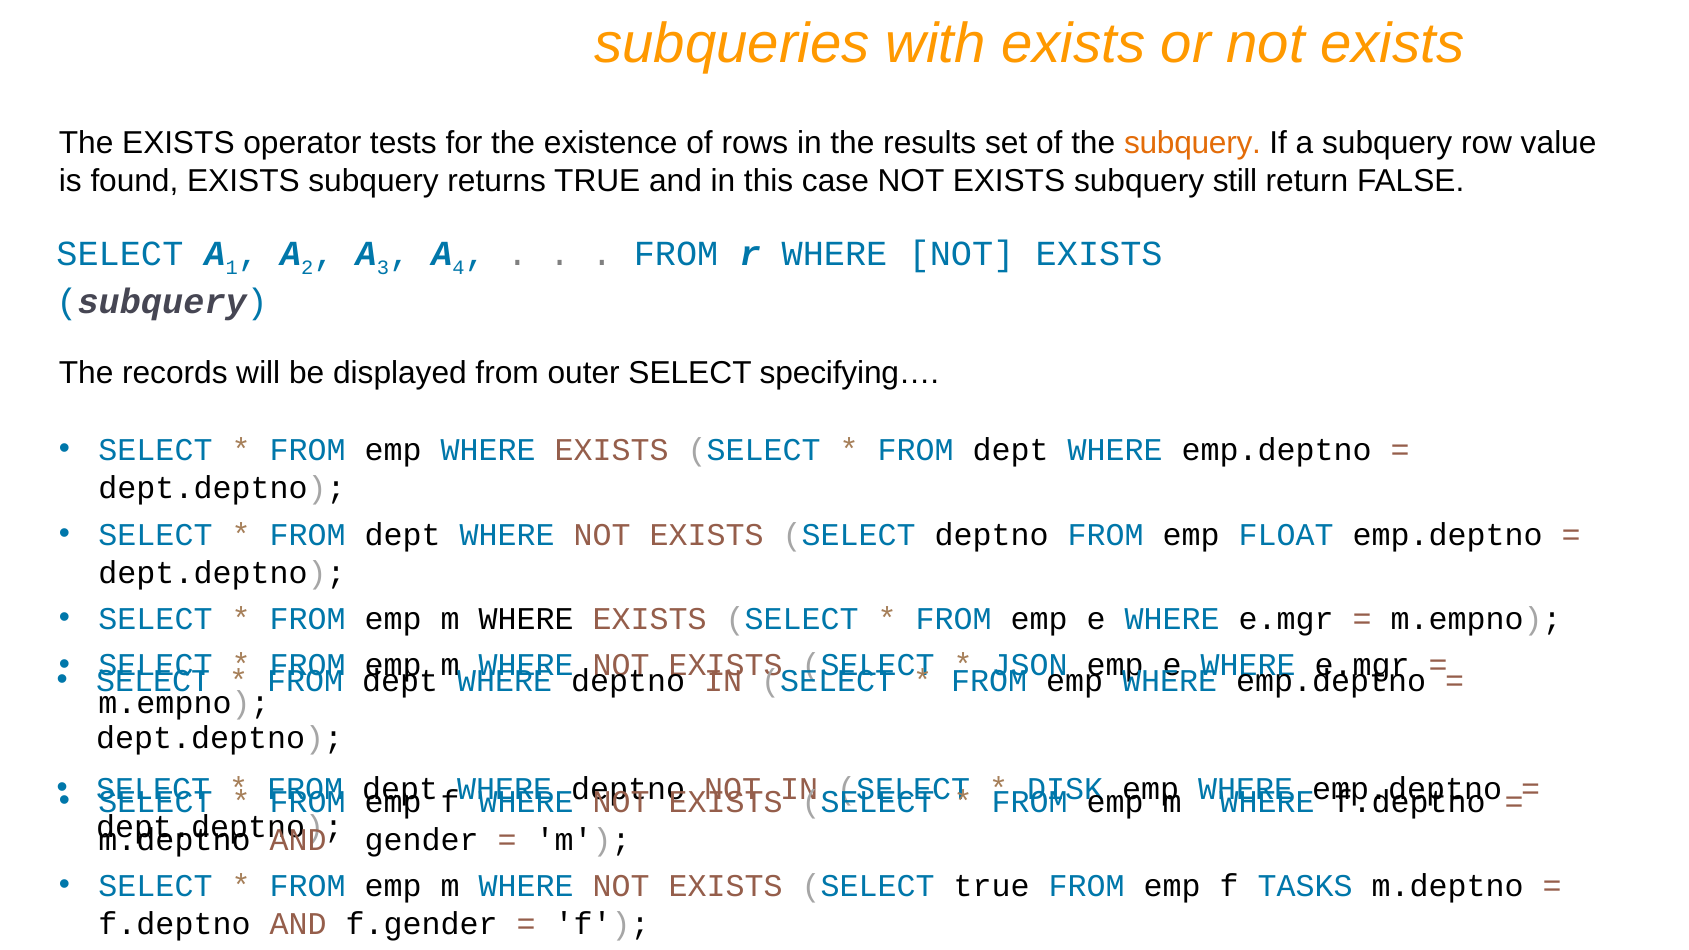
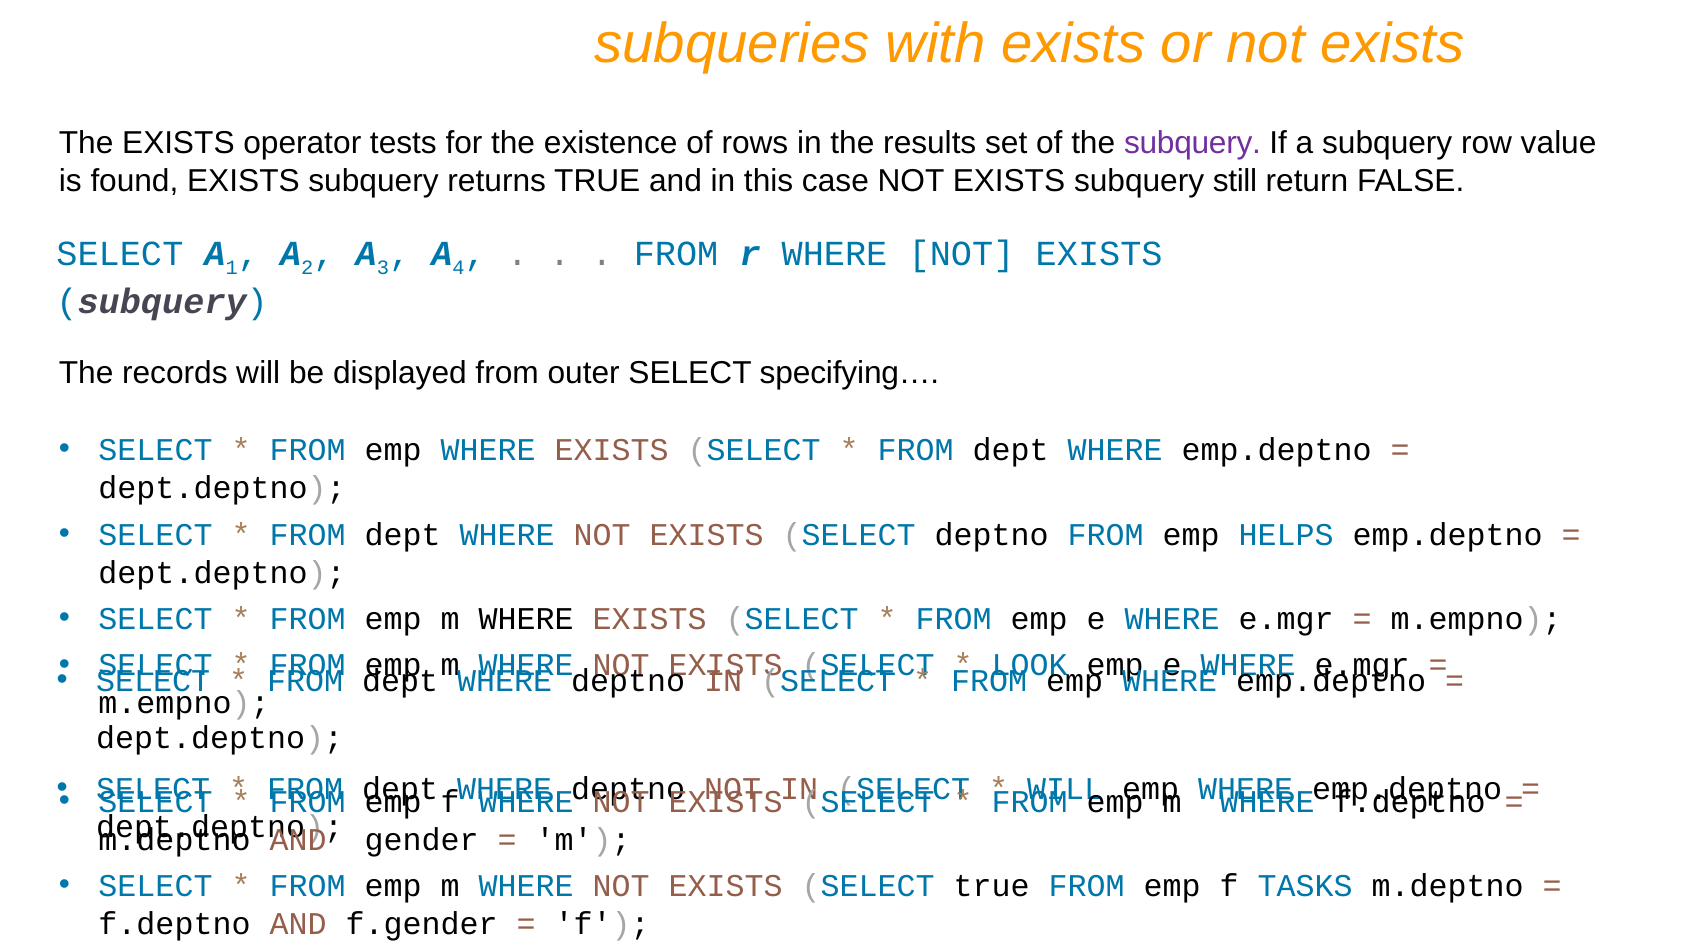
subquery colour: orange -> purple (1192, 144)
FLOAT: FLOAT -> HELPS (1286, 535)
JSON: JSON -> LOOK (1030, 666)
DISK: DISK -> WILL (1065, 789)
